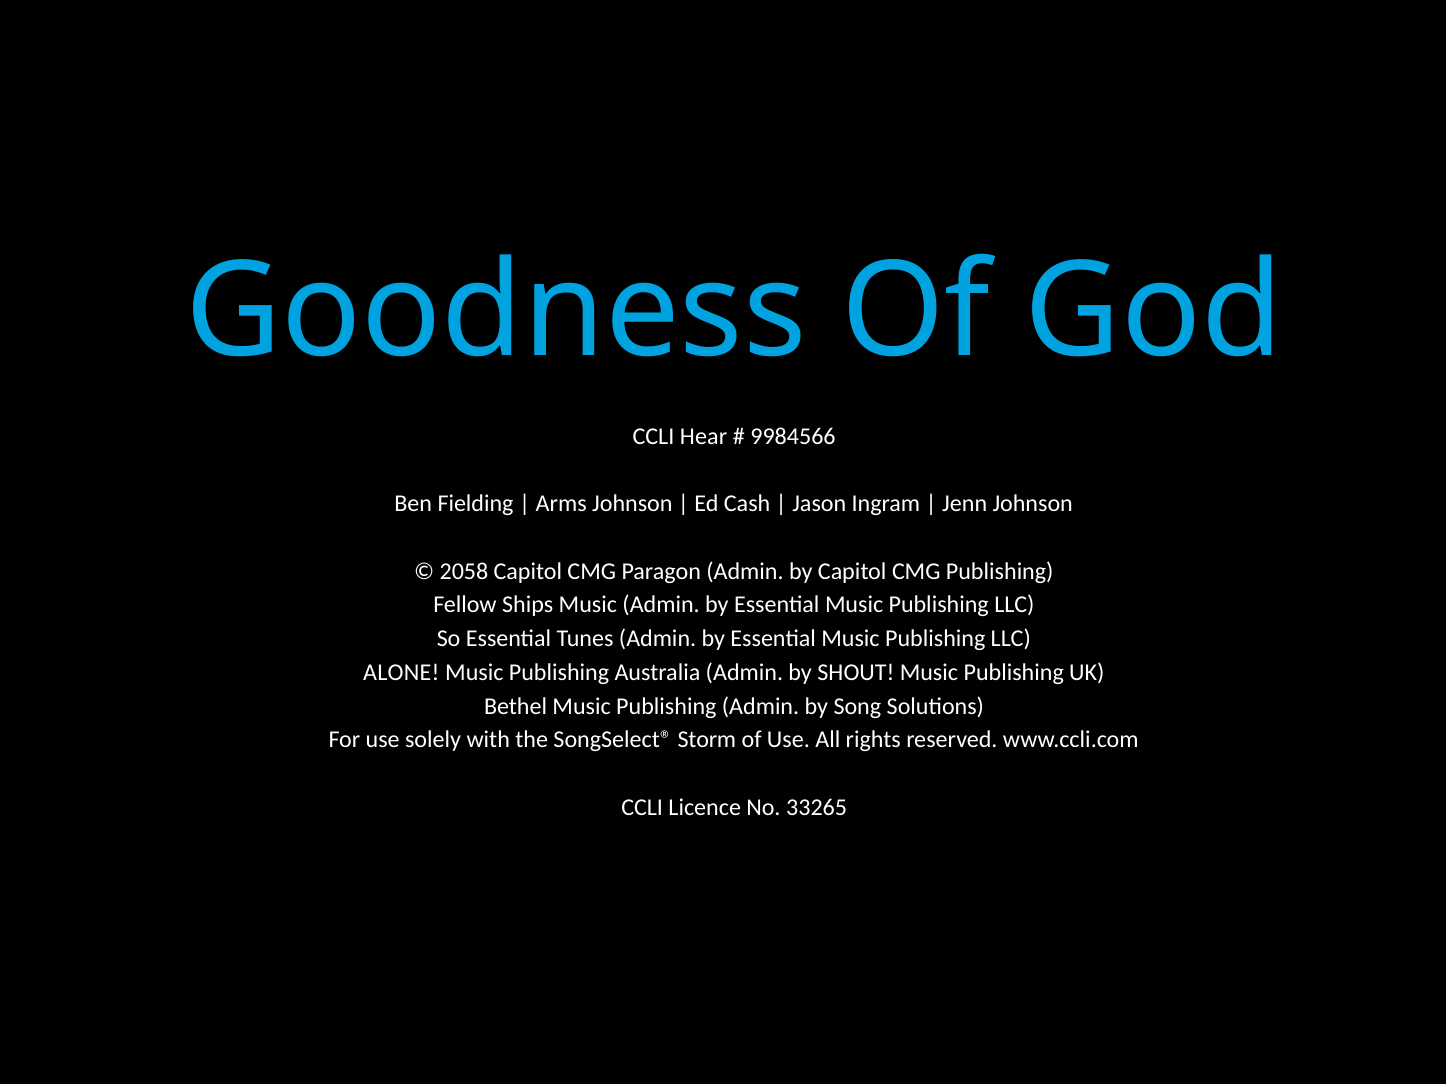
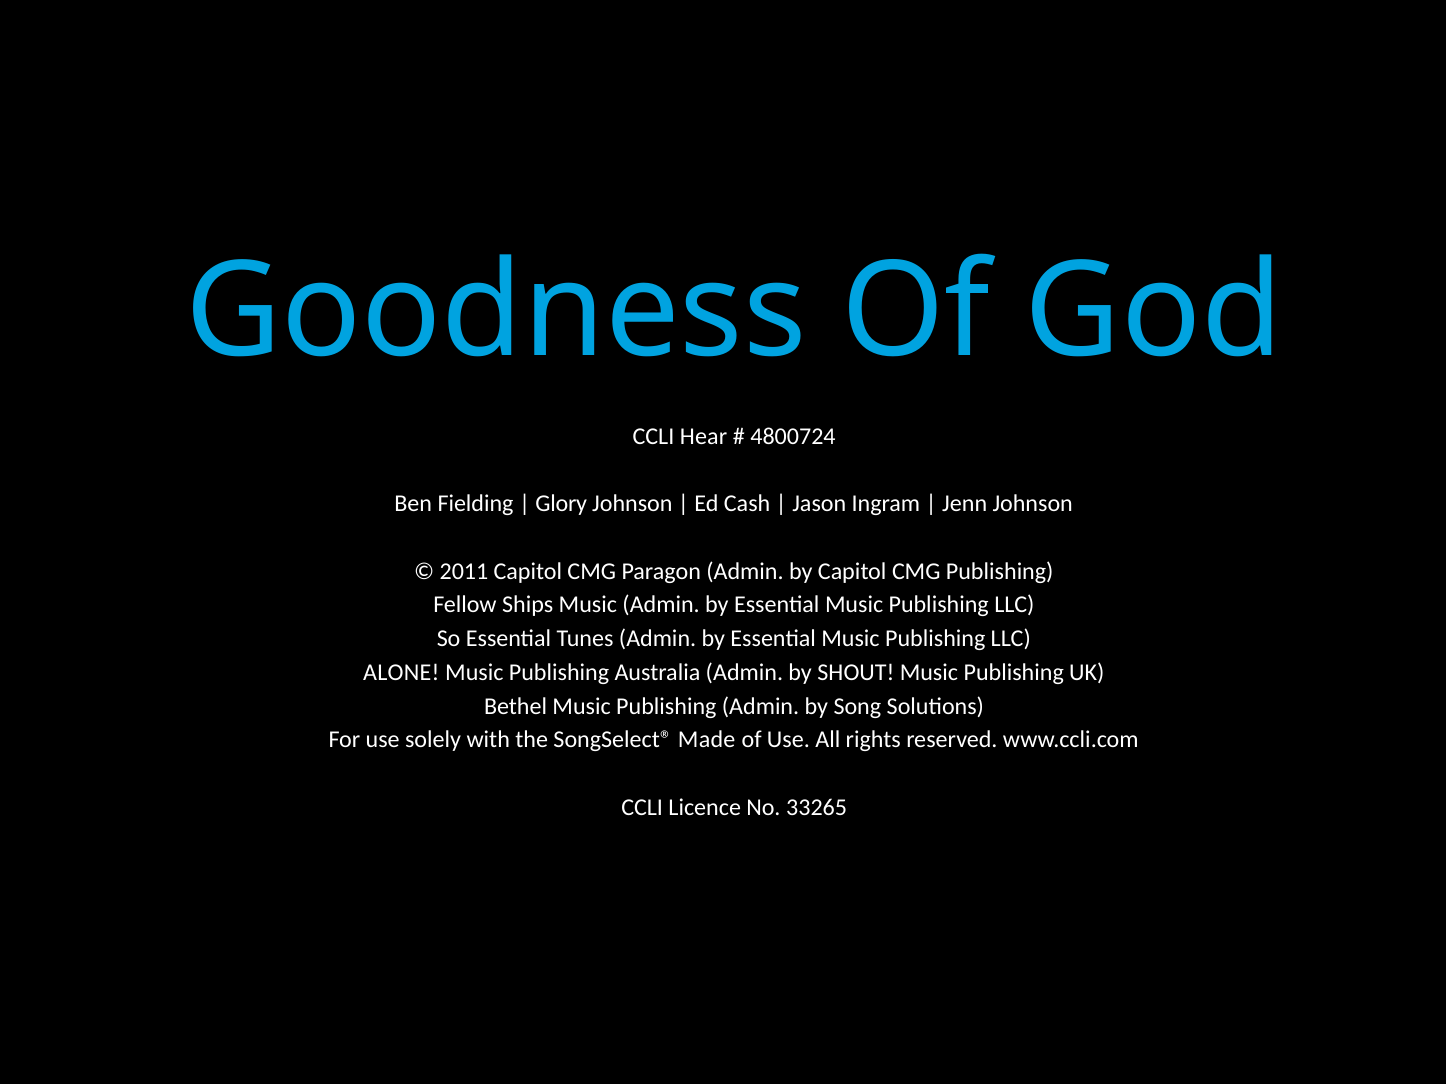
9984566: 9984566 -> 4800724 (793, 436)
Arms: Arms -> Glory (561, 504)
2058: 2058 -> 2011 (464, 571)
Storm: Storm -> Made (707, 740)
